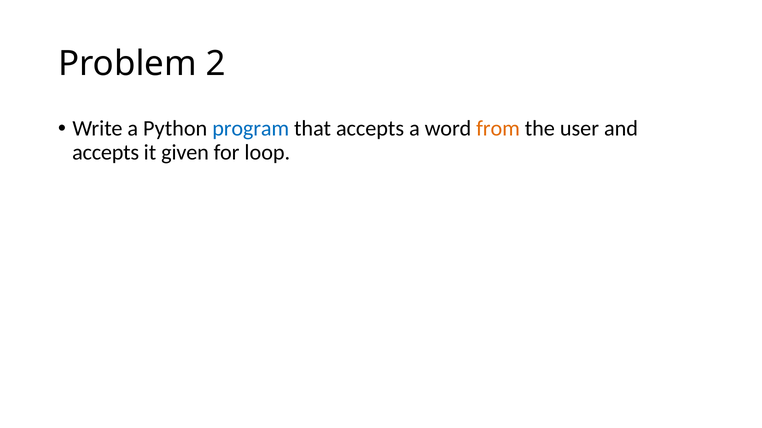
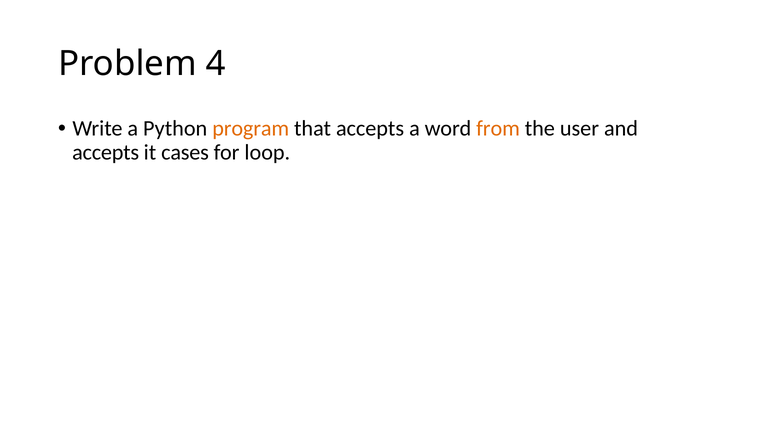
2: 2 -> 4 (216, 64)
program colour: blue -> orange (251, 129)
given: given -> cases (185, 153)
